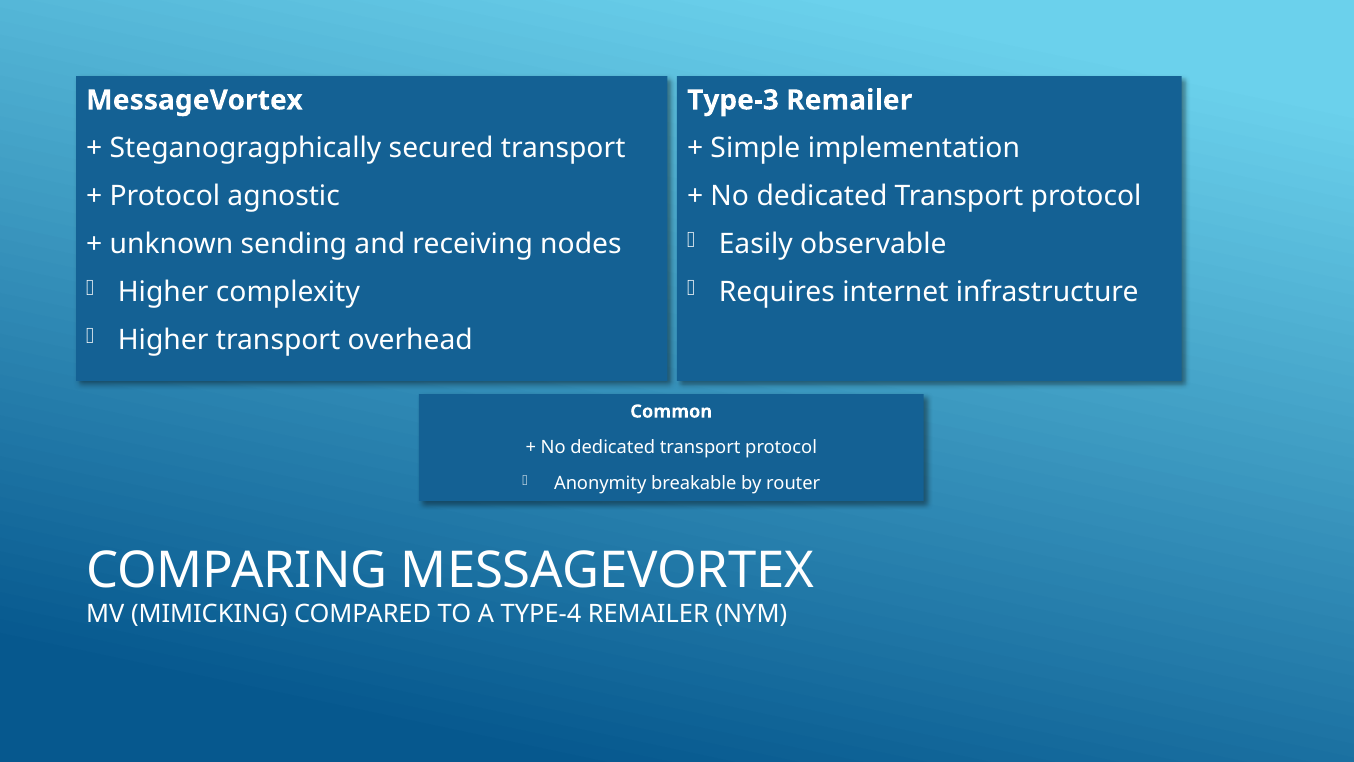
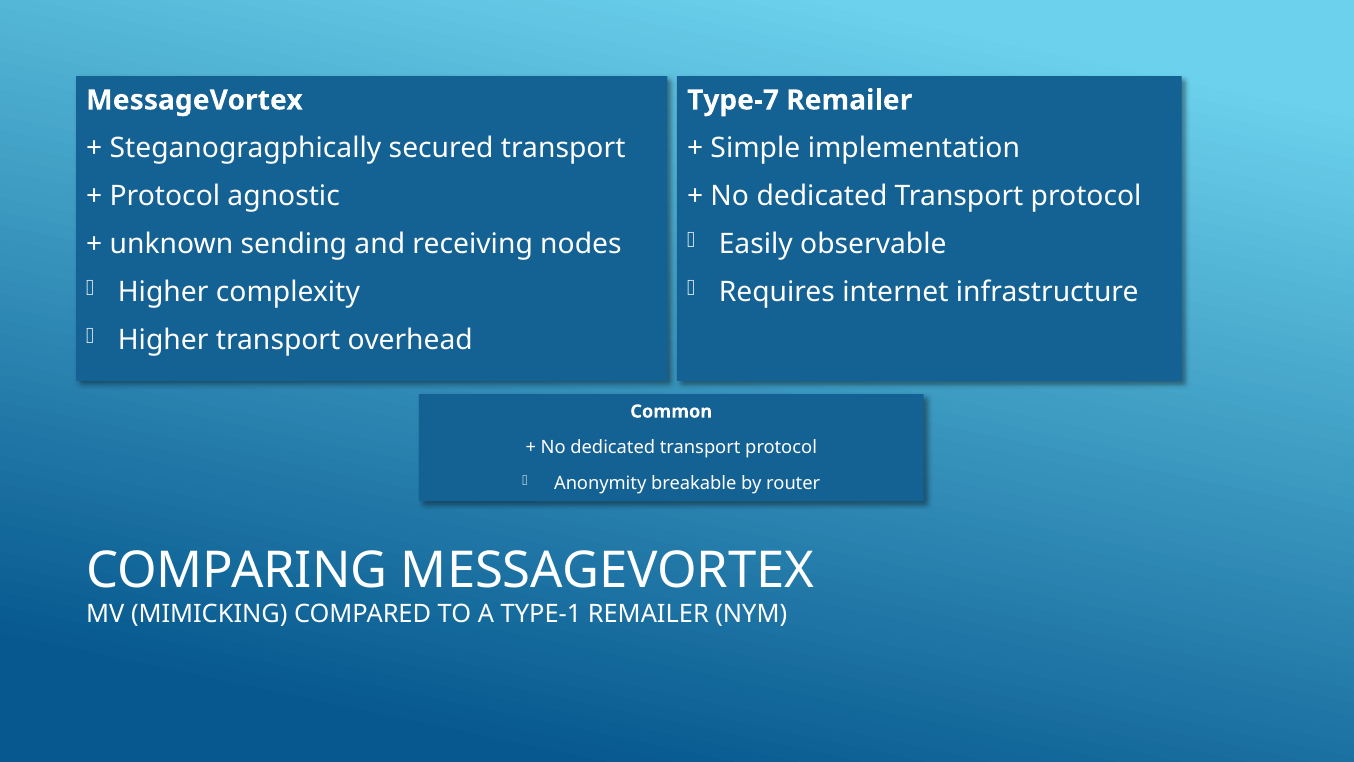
Type-3: Type-3 -> Type-7 (733, 100)
TYPE-4: TYPE-4 -> TYPE-1 (541, 614)
